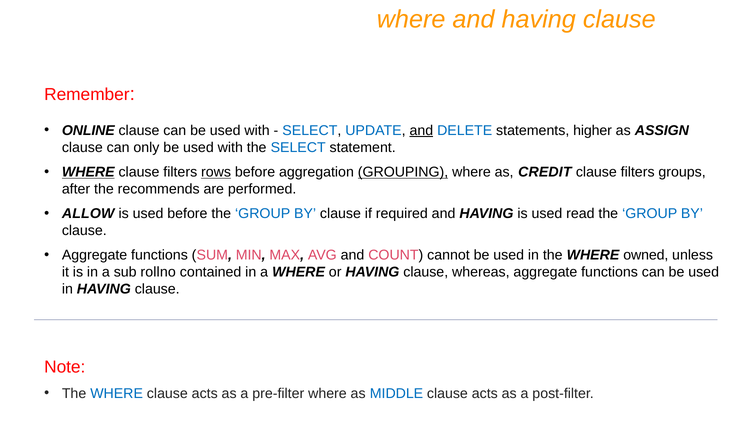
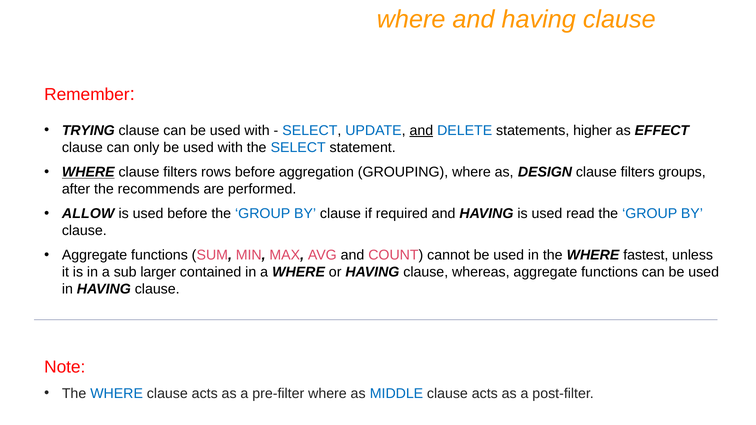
ONLINE: ONLINE -> TRYING (88, 131)
ASSIGN: ASSIGN -> EFFECT (662, 131)
rows underline: present -> none (216, 172)
GROUPING underline: present -> none (403, 172)
CREDIT: CREDIT -> DESIGN (545, 172)
owned: owned -> fastest (646, 255)
rollno: rollno -> larger (158, 272)
